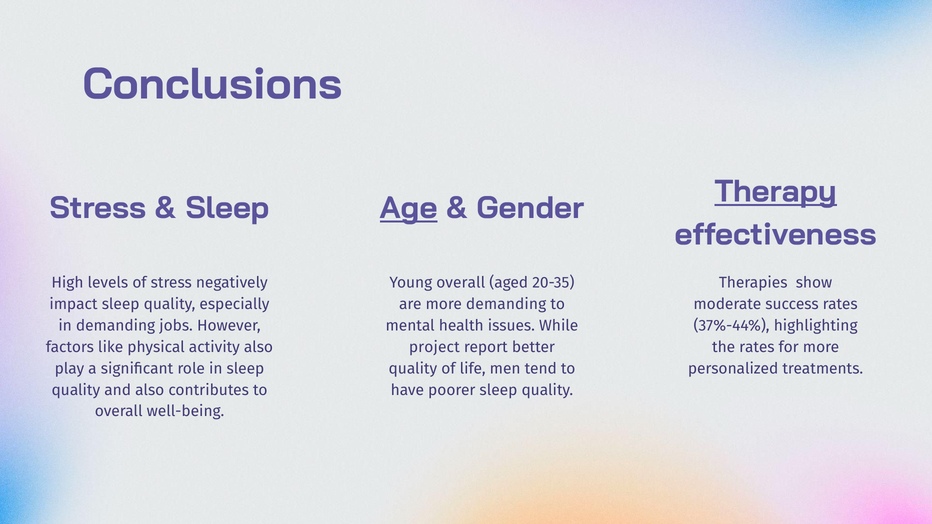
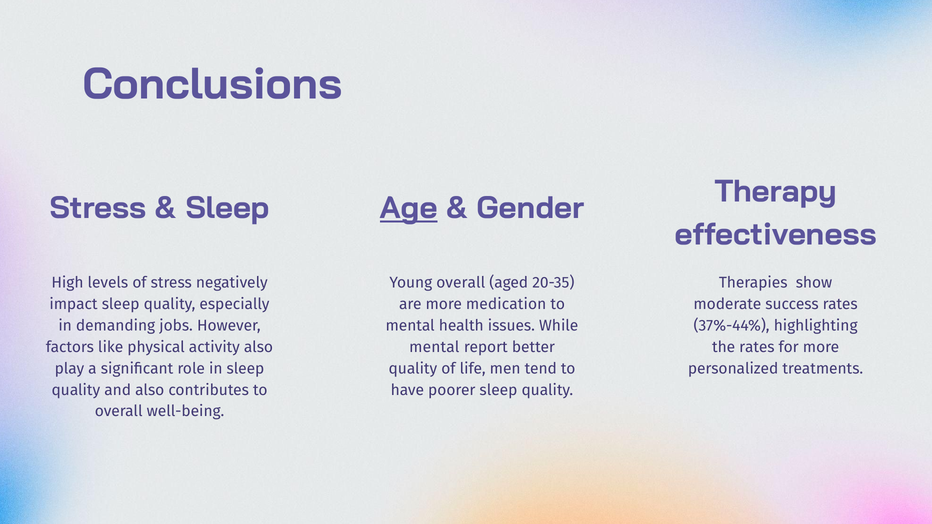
Therapy underline: present -> none (776, 192)
more demanding: demanding -> medication (506, 304)
project: project -> mental (434, 347)
